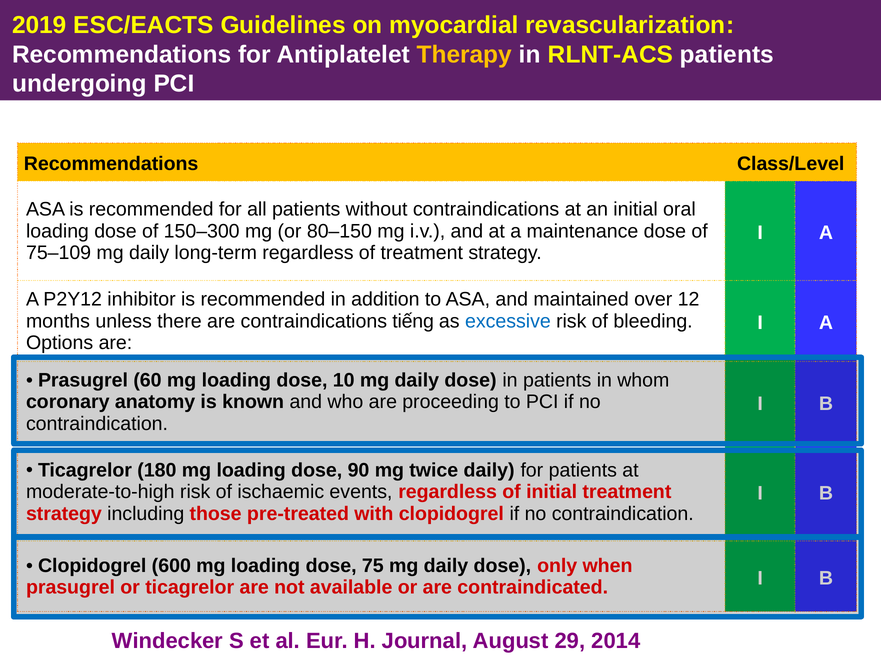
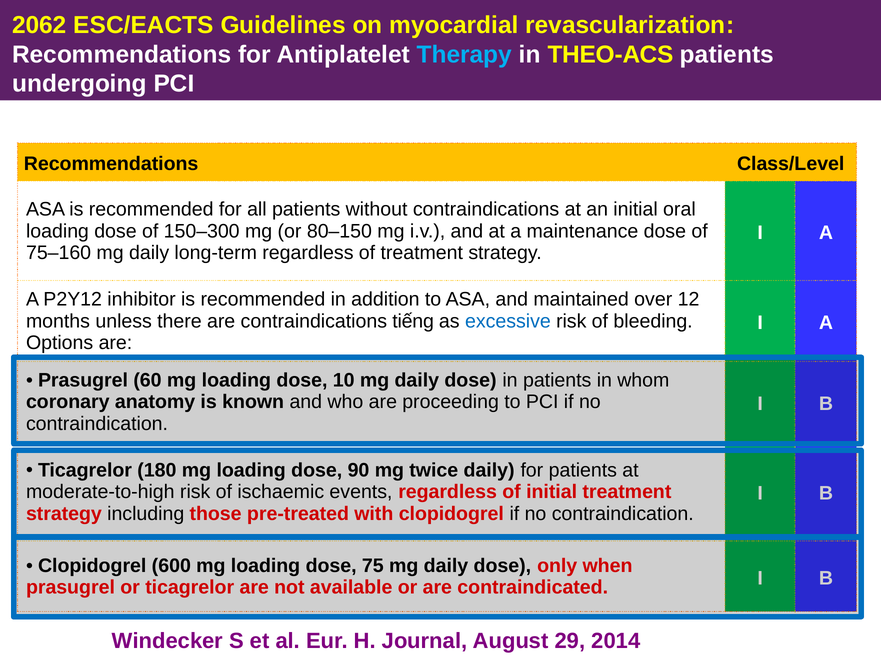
2019: 2019 -> 2062 (39, 25)
Therapy colour: yellow -> light blue (464, 54)
RLNT-ACS: RLNT-ACS -> THEO-ACS (611, 54)
75–109: 75–109 -> 75–160 (59, 253)
